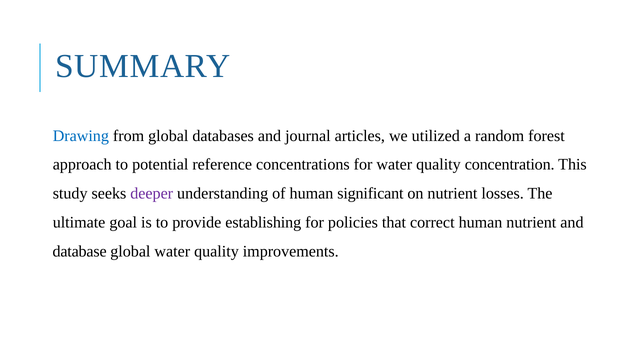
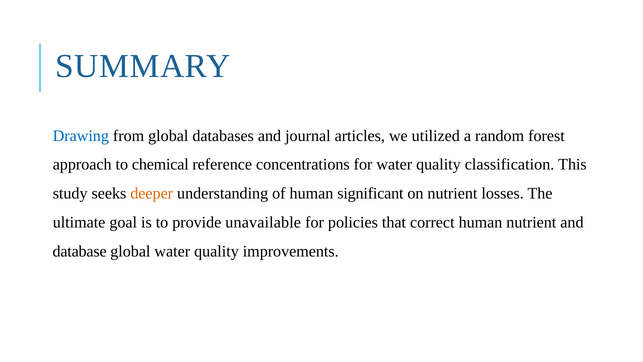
potential: potential -> chemical (160, 165)
concentration: concentration -> classification (510, 165)
deeper colour: purple -> orange (152, 193)
establishing: establishing -> unavailable (263, 222)
